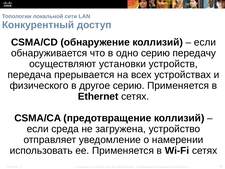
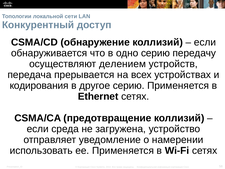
установки: установки -> делением (122, 64)
физического: физического -> кодирования (39, 85)
